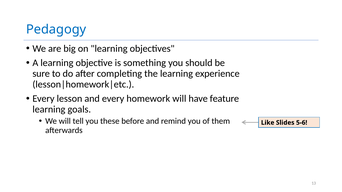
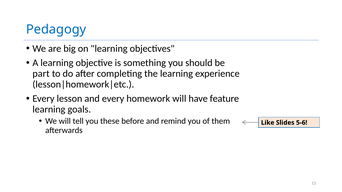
sure: sure -> part (41, 74)
